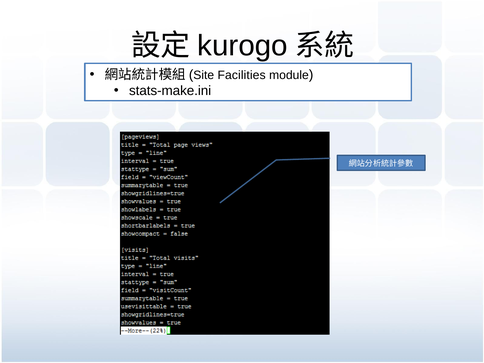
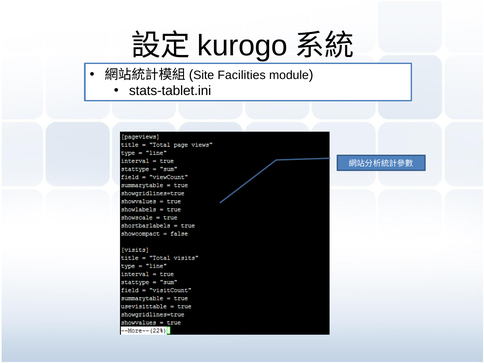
stats-make.ini: stats-make.ini -> stats-tablet.ini (170, 91)
